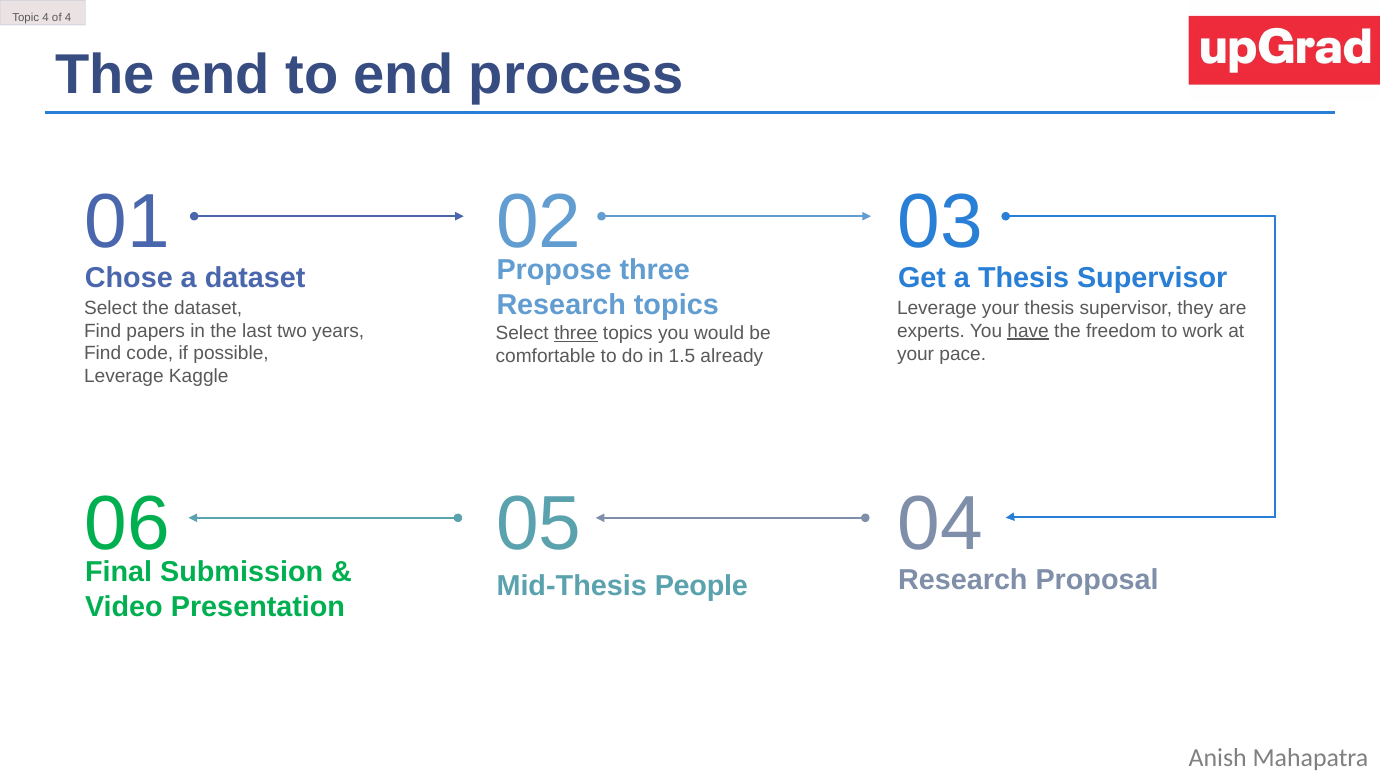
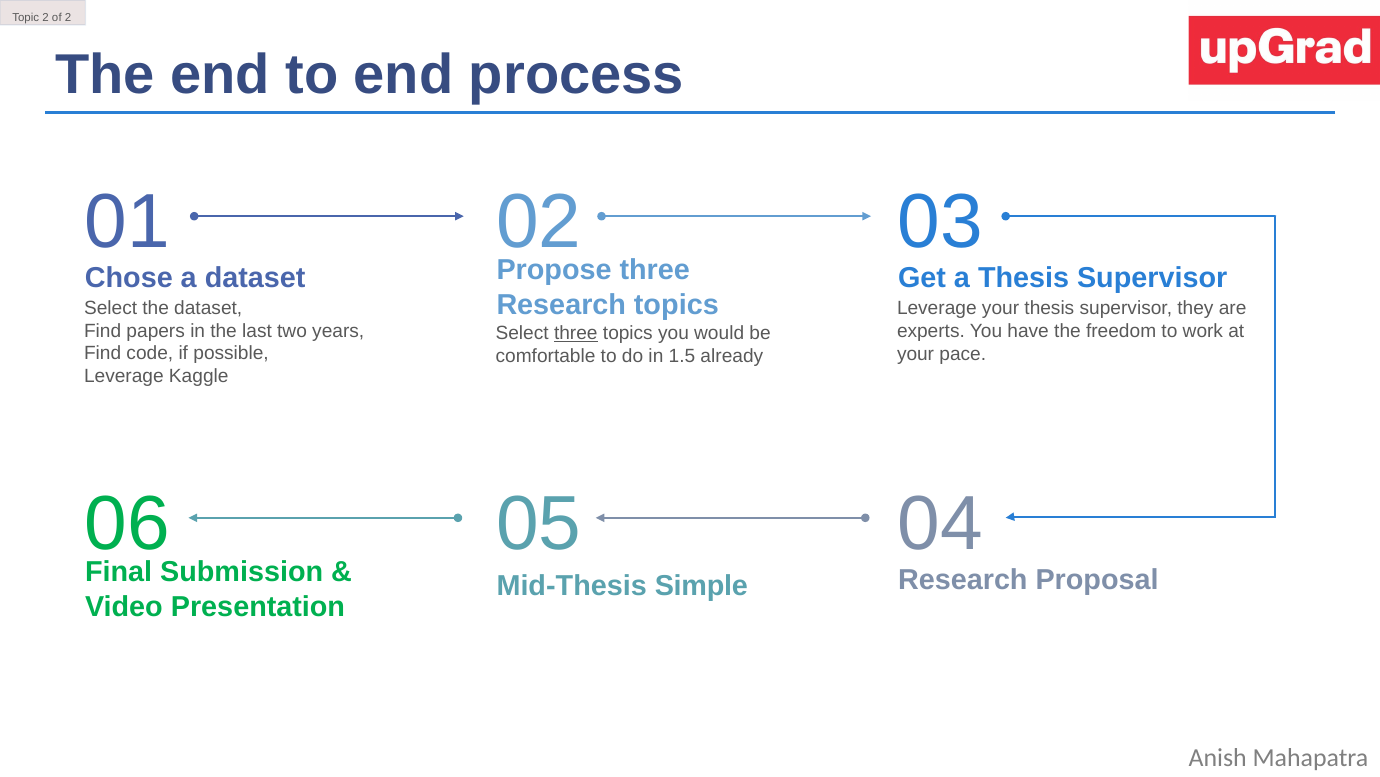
Topic 4: 4 -> 2 (46, 17)
of 4: 4 -> 2 (68, 17)
have underline: present -> none (1028, 330)
People: People -> Simple (701, 585)
